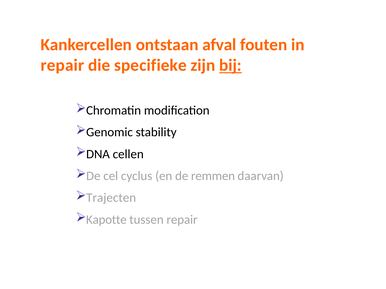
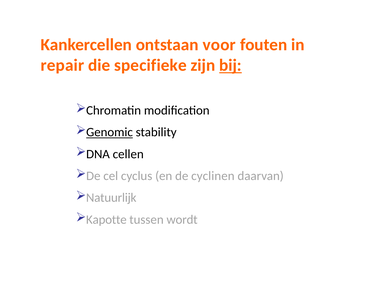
afval: afval -> voor (219, 45)
Genomic underline: none -> present (109, 132)
remmen: remmen -> cyclinen (213, 176)
Trajecten: Trajecten -> Natuurlijk (111, 198)
tussen repair: repair -> wordt (182, 220)
